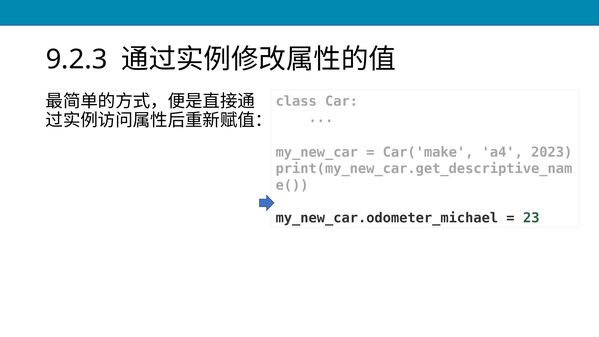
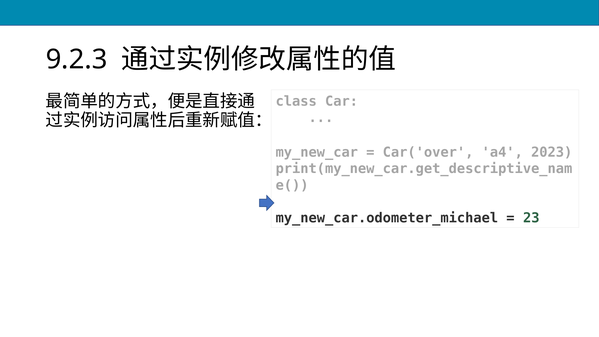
Car('make: Car('make -> Car('over (428, 152)
